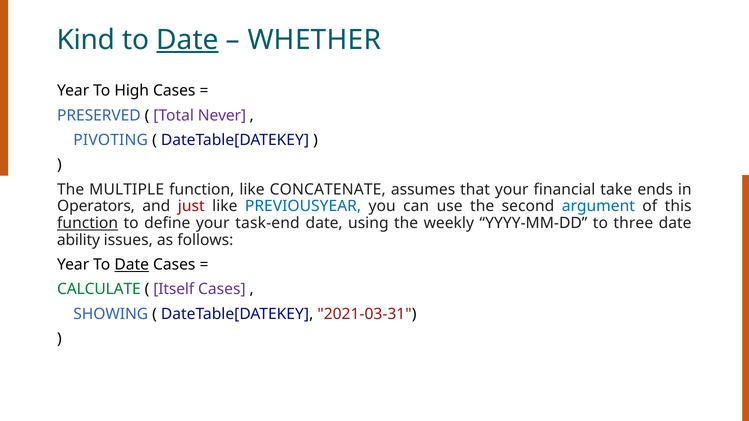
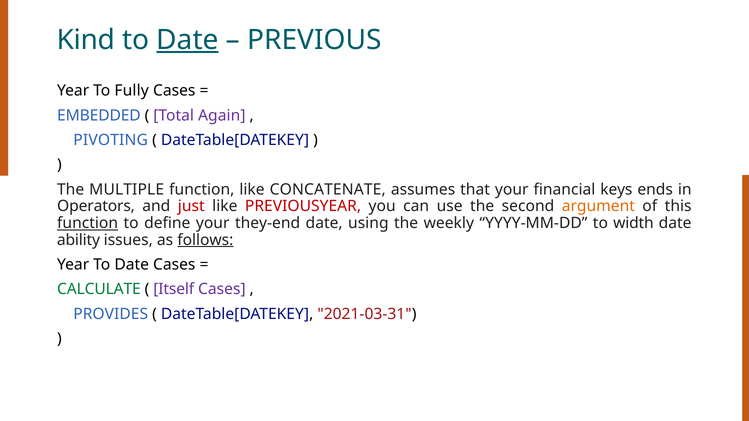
WHETHER: WHETHER -> PREVIOUS (315, 40)
High: High -> Fully (132, 91)
PRESERVED: PRESERVED -> EMBEDDED (99, 115)
Never: Never -> Again (222, 115)
take: take -> keys (616, 190)
PREVIOUSYEAR colour: blue -> red (303, 206)
argument colour: blue -> orange (598, 206)
task-end: task-end -> they-end (268, 223)
three: three -> width (633, 223)
follows underline: none -> present (205, 240)
Date underline: present -> none (132, 265)
SHOWING: SHOWING -> PROVIDES (111, 314)
